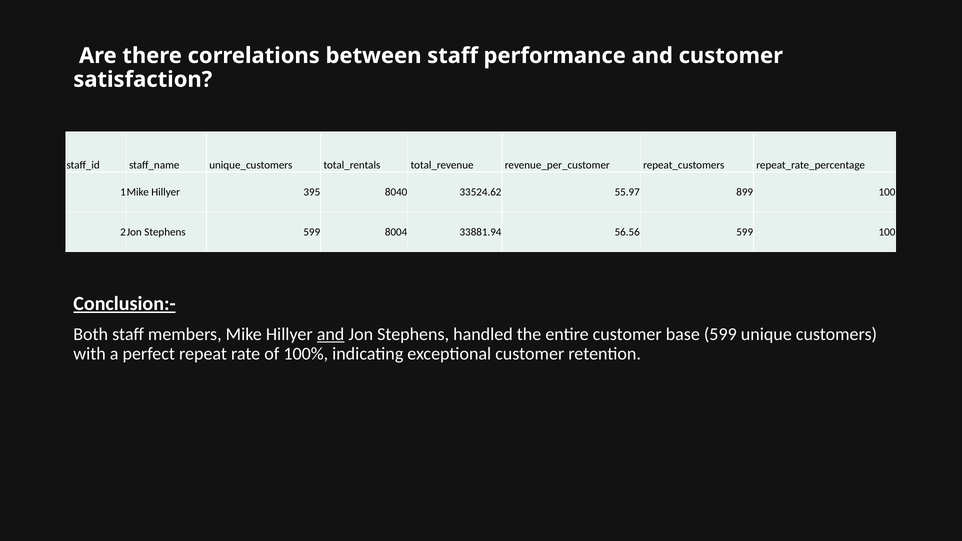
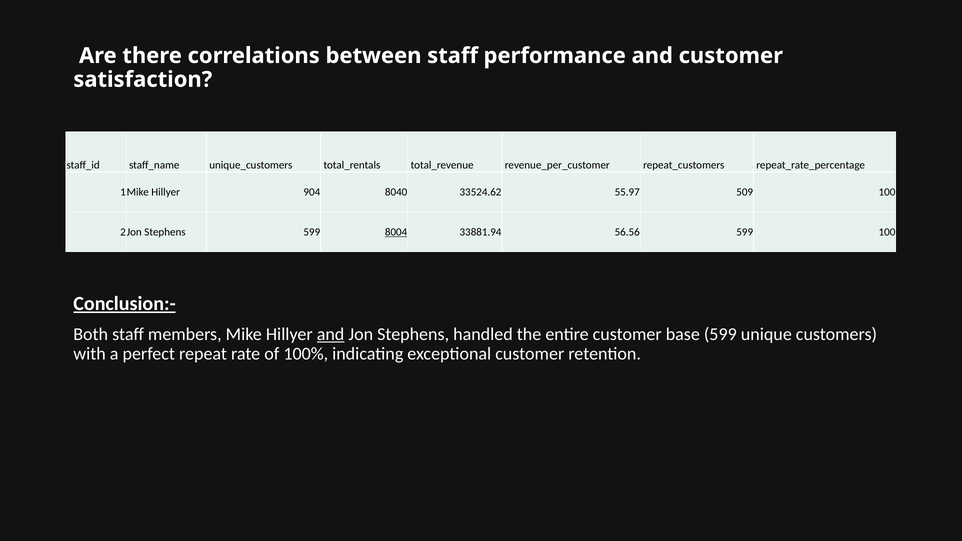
395: 395 -> 904 (312, 192)
899: 899 -> 509 (745, 192)
8004 underline: none -> present (396, 232)
